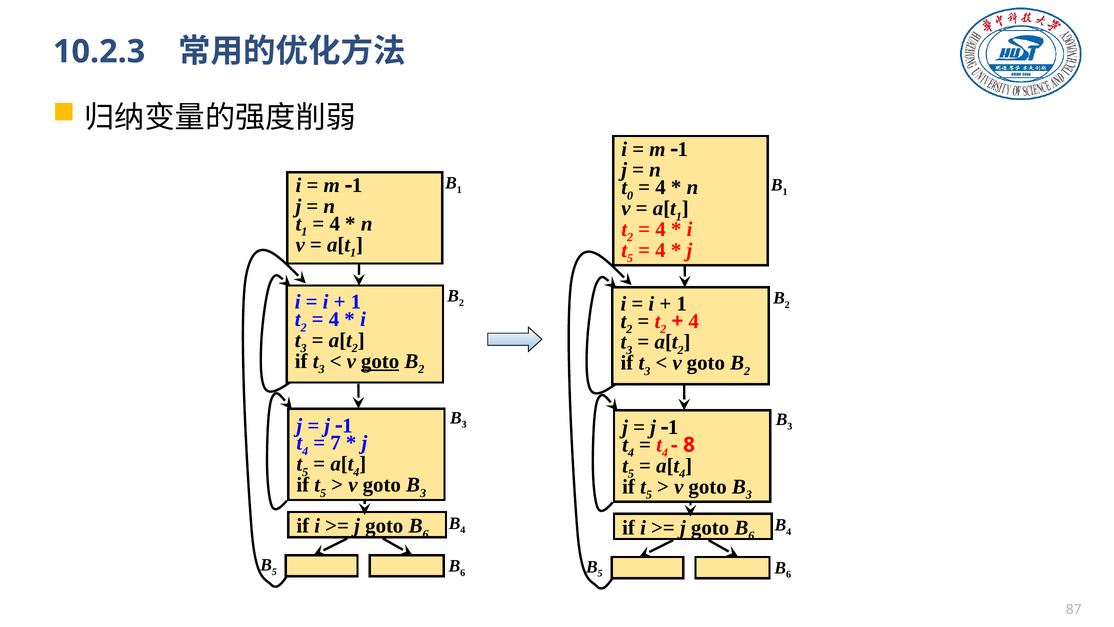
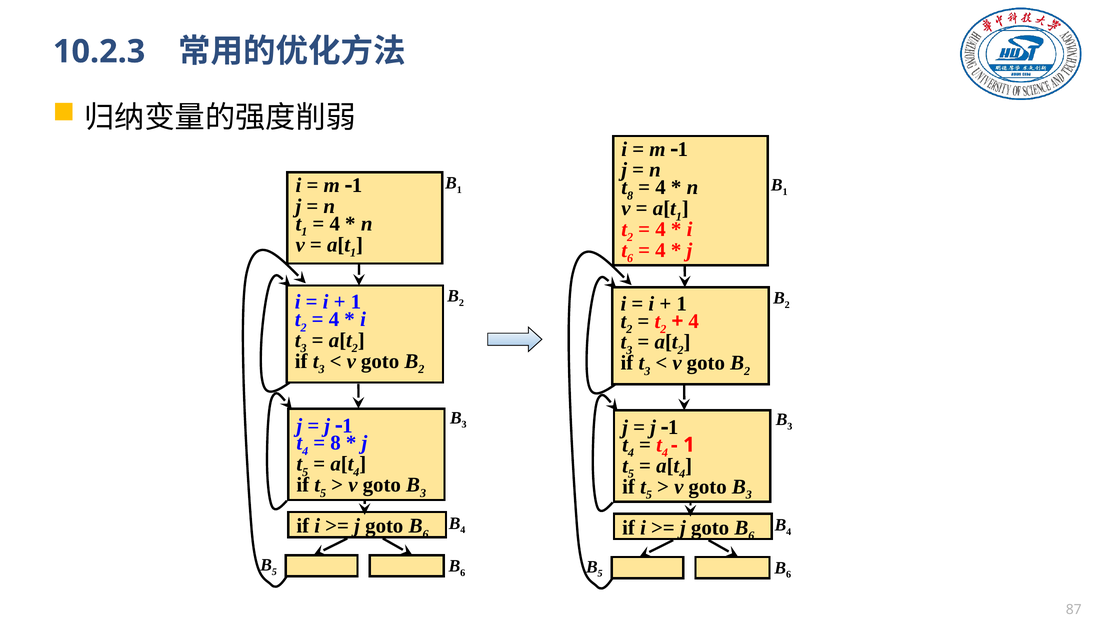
0: 0 -> 8 (630, 196)
5: 5 -> 6 (630, 258)
goto underline: present -> none (380, 361)
7: 7 -> 8 (335, 443)
8: 8 -> 1 (689, 445)
